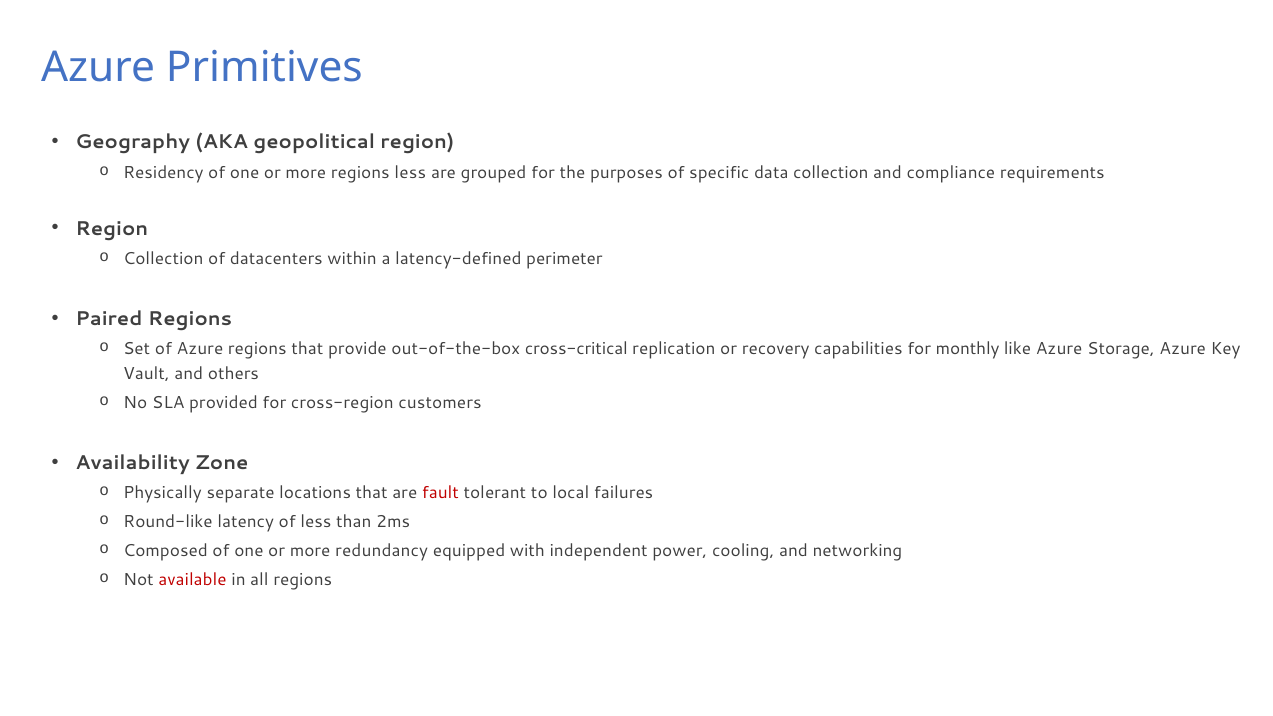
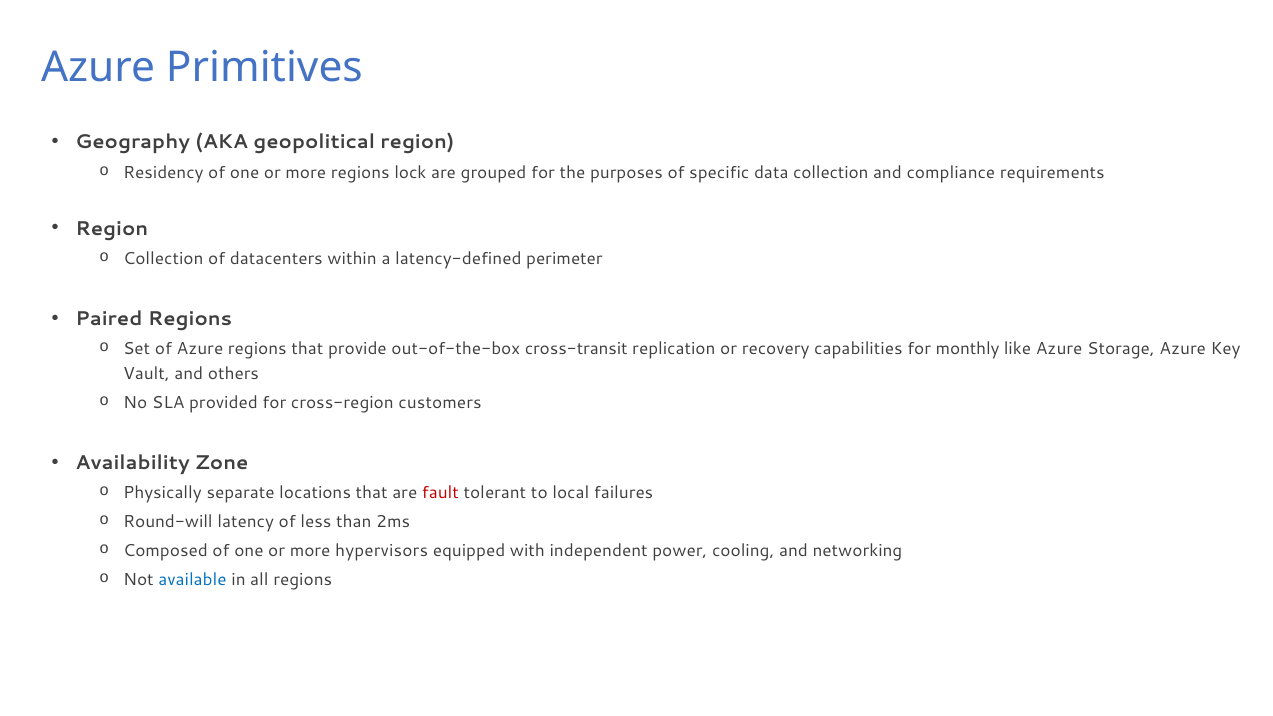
regions less: less -> lock (410, 172)
cross-critical: cross-critical -> cross-transit (576, 349)
Round-like: Round-like -> Round-will (168, 522)
redundancy: redundancy -> hypervisors (382, 551)
available colour: red -> blue (192, 579)
